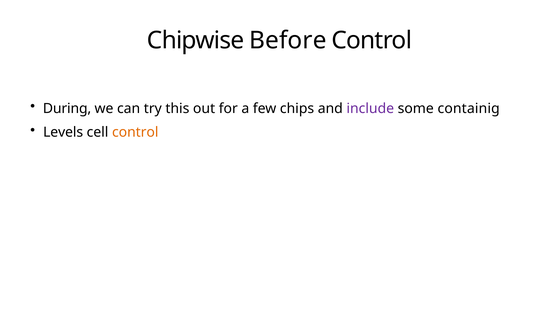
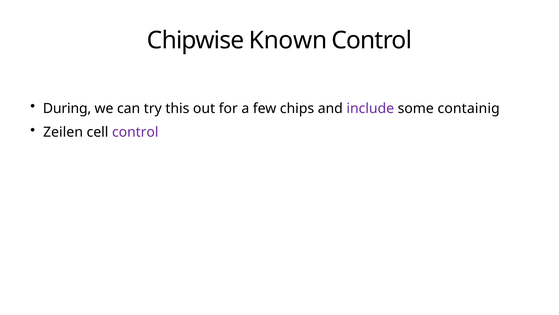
Before: Before -> Known (288, 40)
Levels: Levels -> Zeilen (63, 132)
control colour: orange -> purple (135, 132)
